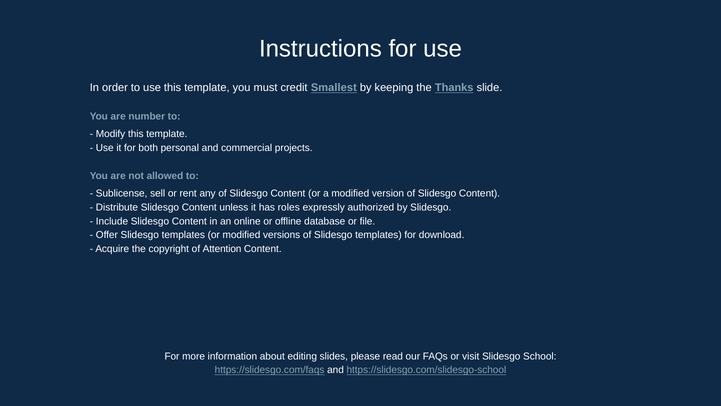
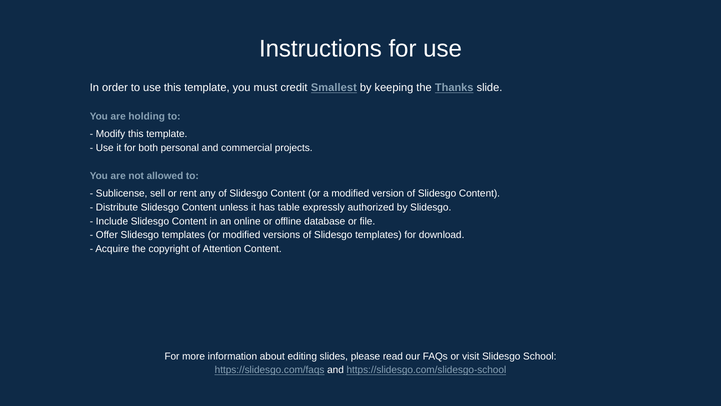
number: number -> holding (147, 116)
roles: roles -> table (289, 207)
